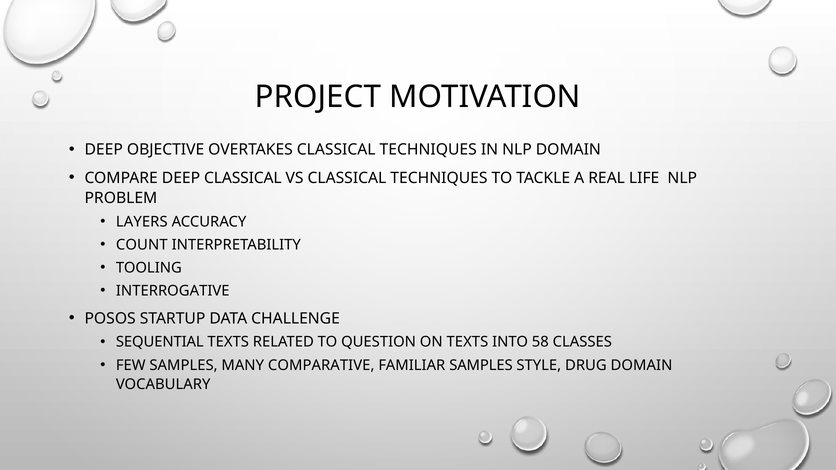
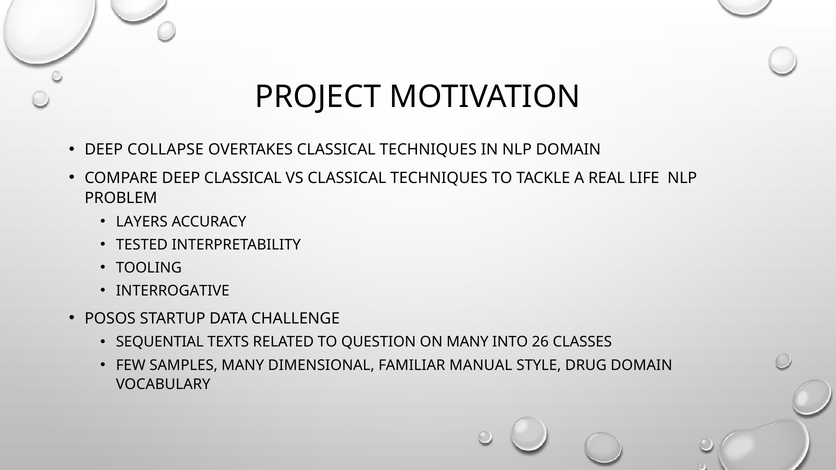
OBJECTIVE: OBJECTIVE -> COLLAPSE (166, 150)
COUNT: COUNT -> TESTED (142, 245)
ON TEXTS: TEXTS -> MANY (468, 342)
58: 58 -> 26 (540, 342)
COMPARATIVE: COMPARATIVE -> DIMENSIONAL (321, 365)
FAMILIAR SAMPLES: SAMPLES -> MANUAL (481, 365)
